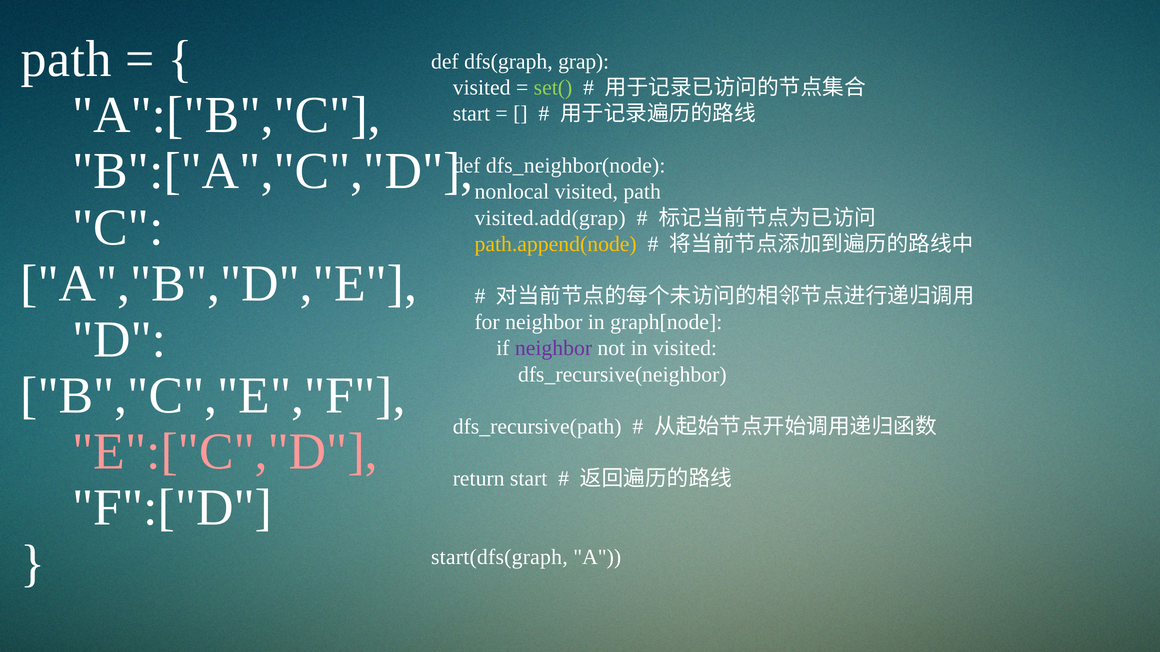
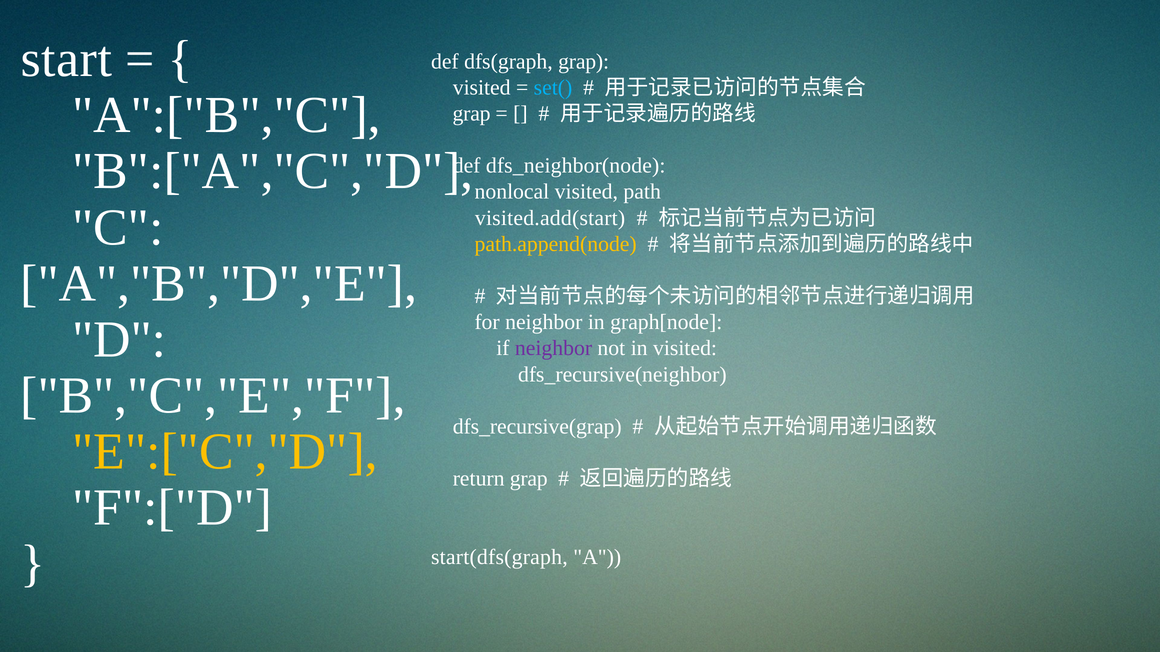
path: path -> start (66, 59)
set( colour: light green -> light blue (553, 88)
start: start -> grap (472, 114)
visited.add(grap: visited.add(grap -> visited.add(start (550, 218)
dfs_recursive(path: dfs_recursive(path -> dfs_recursive(grap (537, 427)
E":["C","D colour: pink -> yellow (225, 452)
return start: start -> grap (529, 479)
